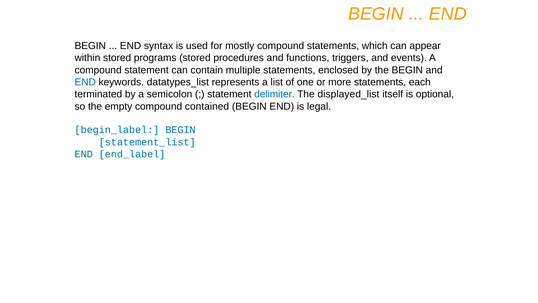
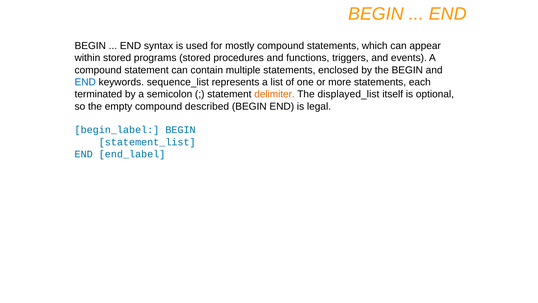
datatypes_list: datatypes_list -> sequence_list (178, 82)
delimiter colour: blue -> orange (275, 94)
contained: contained -> described (207, 106)
